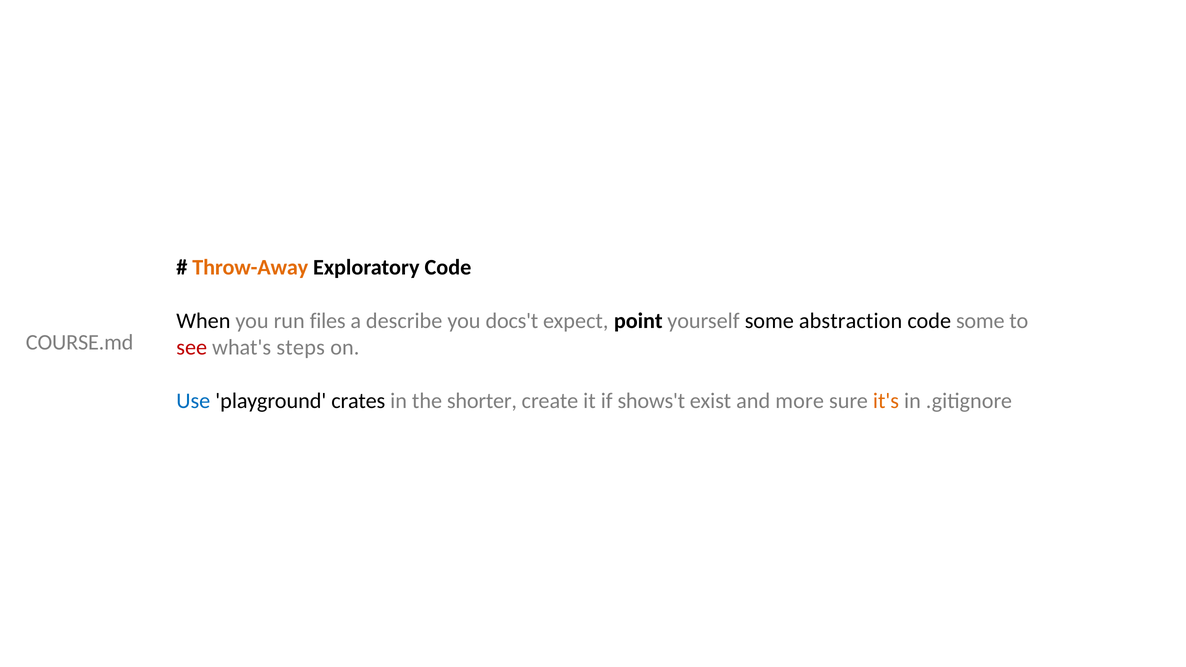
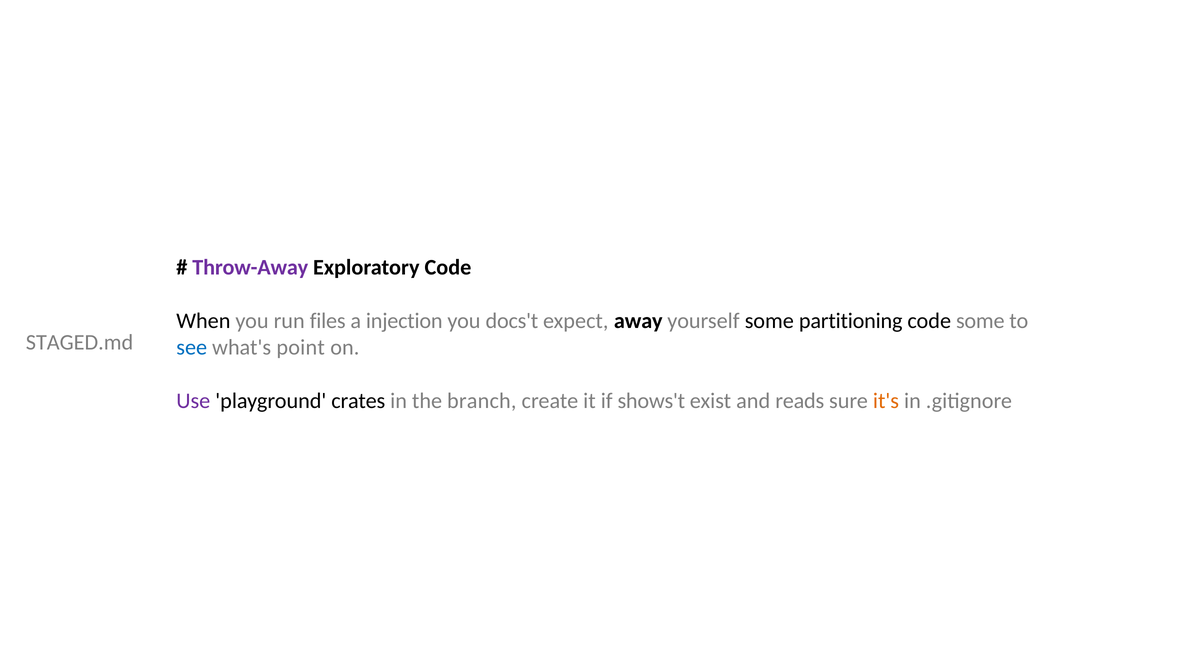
Throw-Away colour: orange -> purple (250, 267)
describe: describe -> injection (404, 321)
point: point -> away (638, 321)
abstraction: abstraction -> partitioning (851, 321)
COURSE.md: COURSE.md -> STAGED.md (80, 342)
see colour: red -> blue (192, 348)
steps: steps -> point (301, 348)
Use colour: blue -> purple (193, 401)
shorter: shorter -> branch (482, 401)
more: more -> reads (800, 401)
